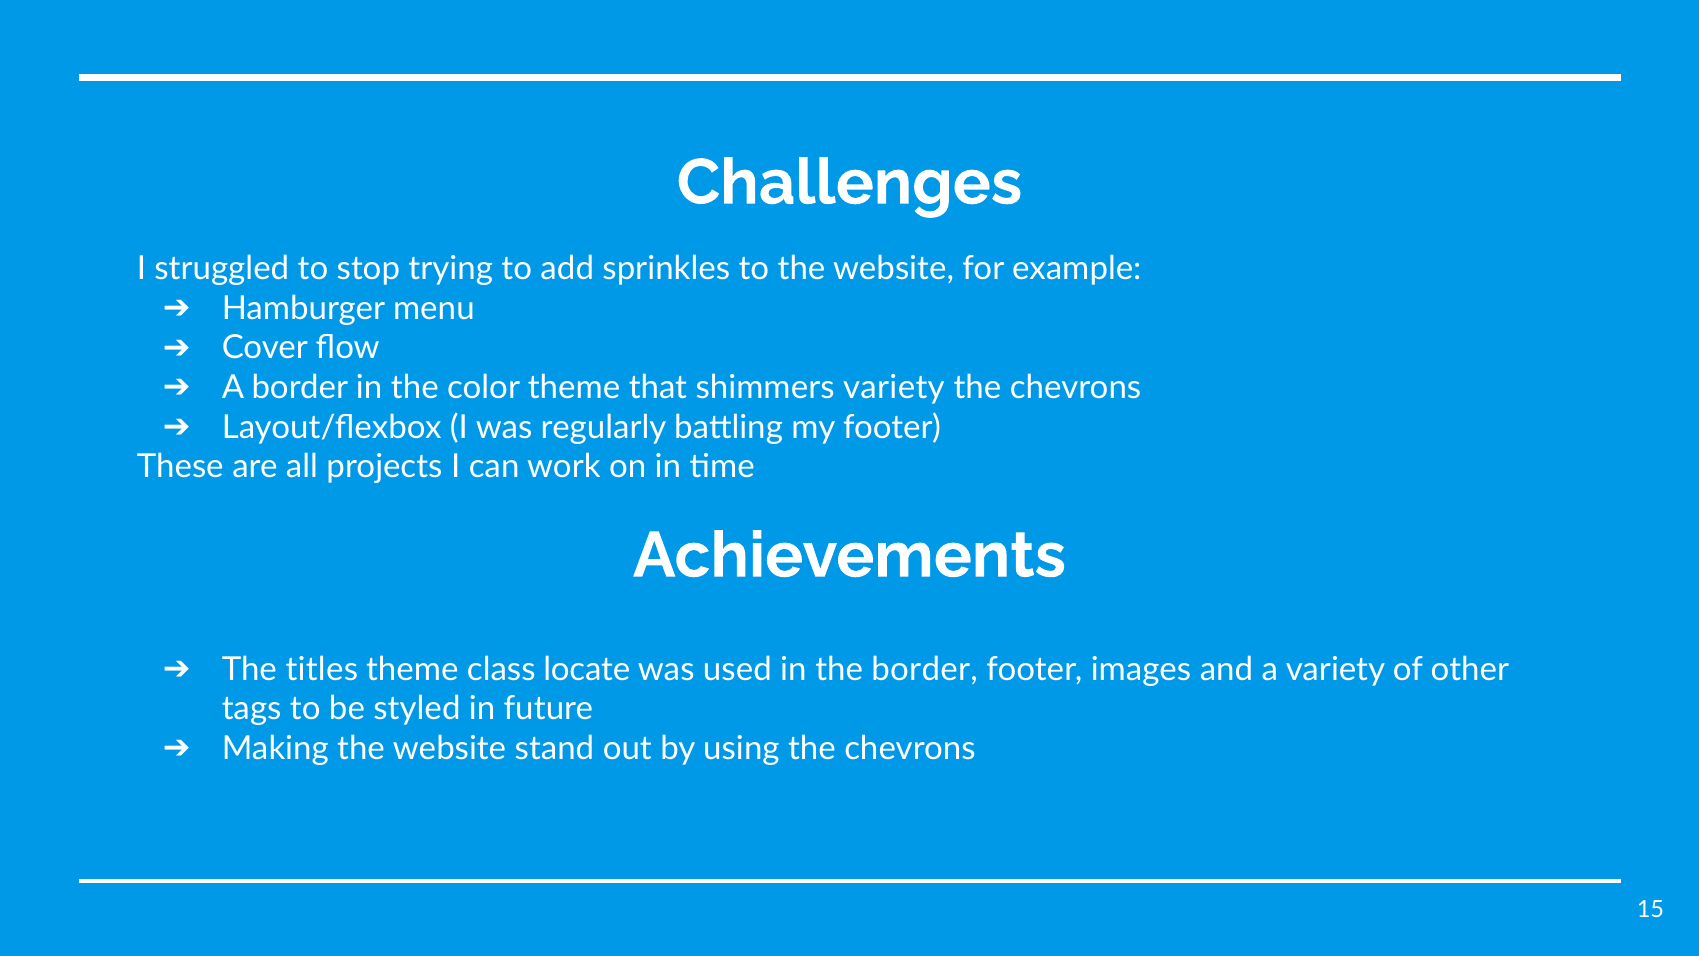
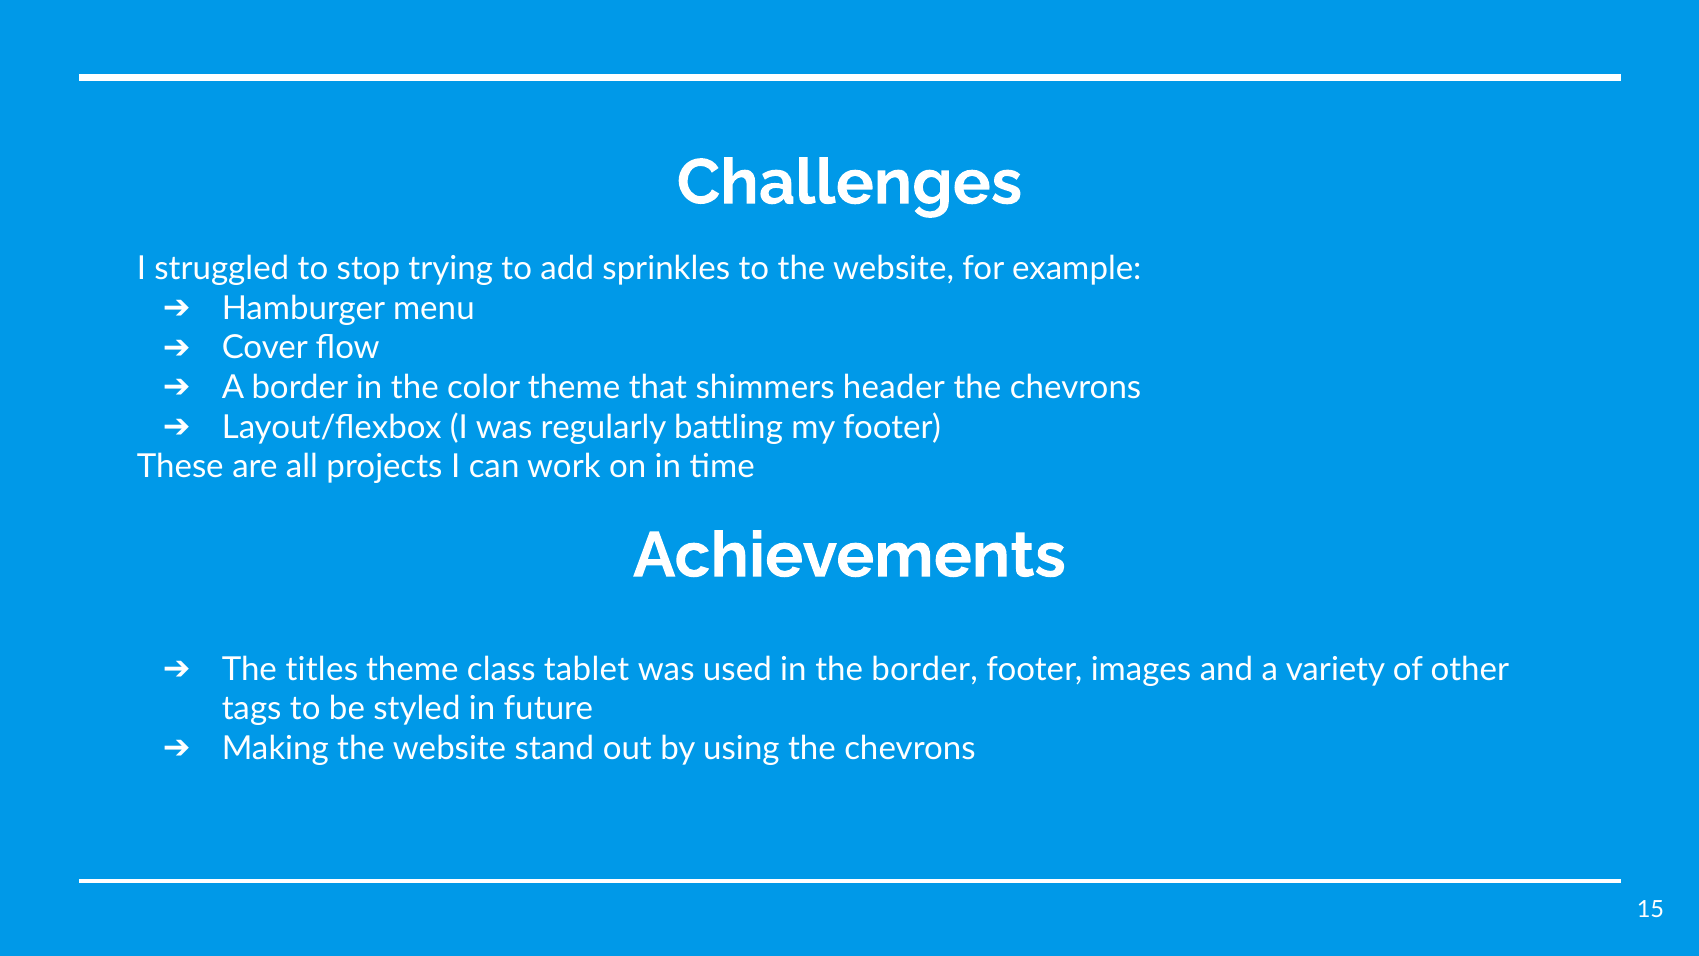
shimmers variety: variety -> header (894, 387)
locate: locate -> tablet (587, 669)
